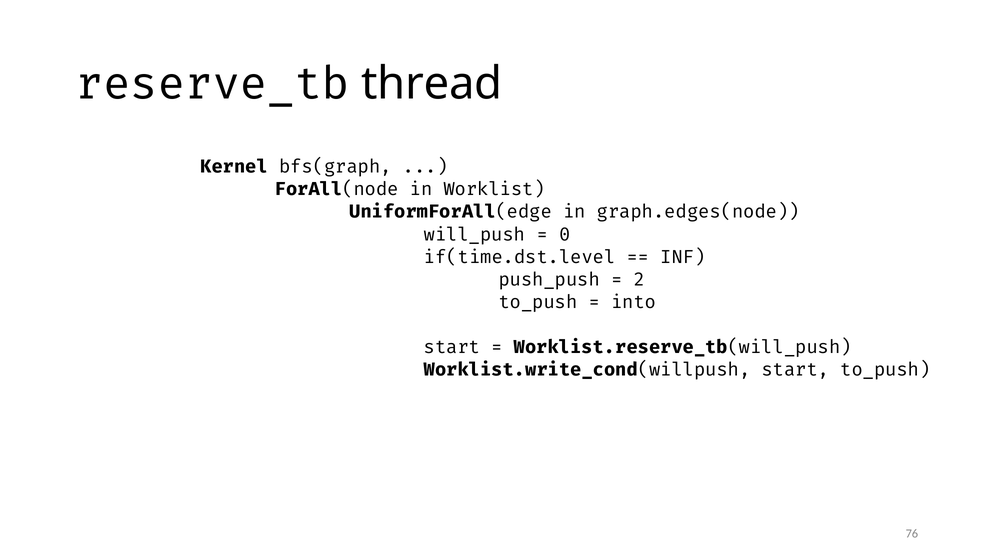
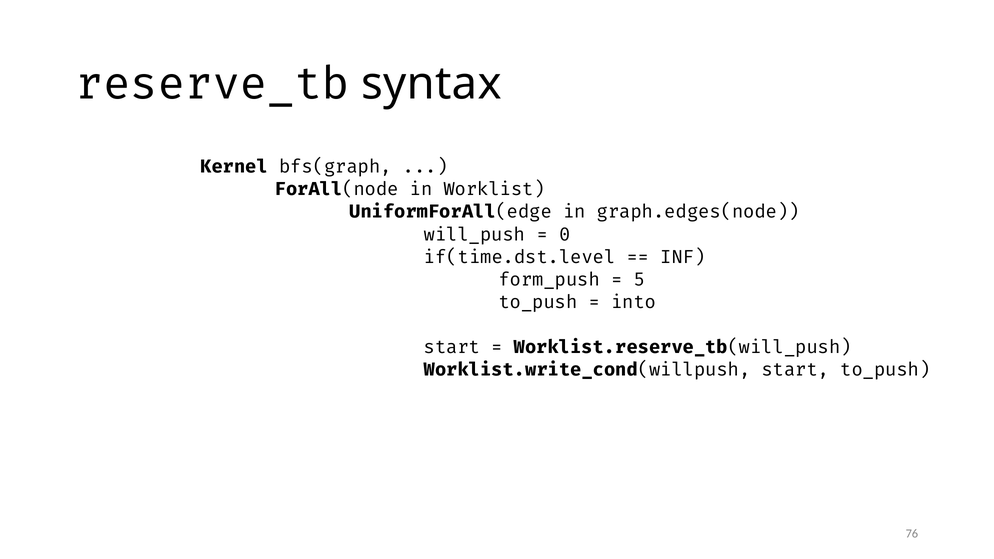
thread: thread -> syntax (431, 84)
push_push: push_push -> form_push (549, 279)
2: 2 -> 5 (639, 279)
